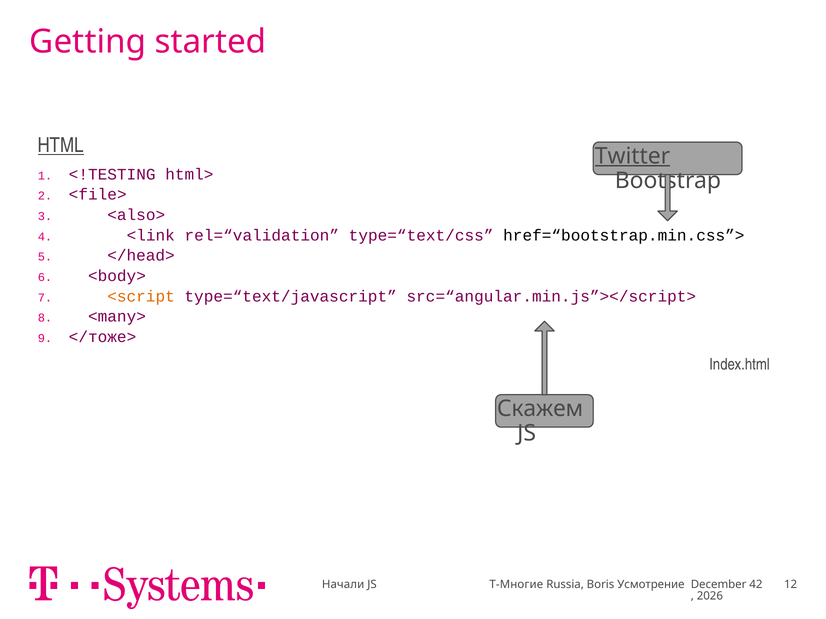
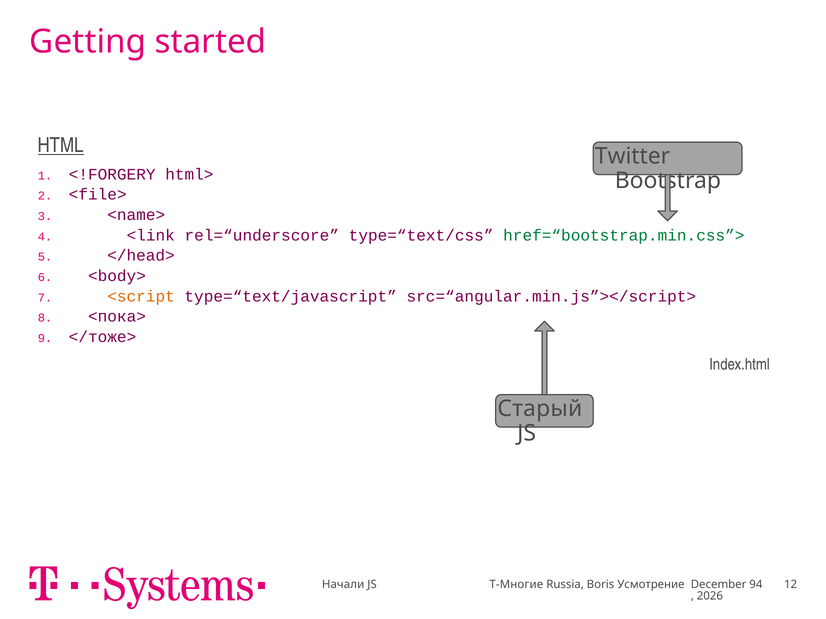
Twitter underline: present -> none (633, 156)
<!TESTING: <!TESTING -> <!FORGERY (112, 174)
<also>: <also> -> <name> (136, 215)
rel=“validation: rel=“validation -> rel=“underscore (262, 236)
href=“bootstrap.min.css”> colour: black -> green (624, 236)
<many>: <many> -> <пока> (117, 317)
Скажем: Скажем -> Старый (540, 409)
42: 42 -> 94 (756, 585)
